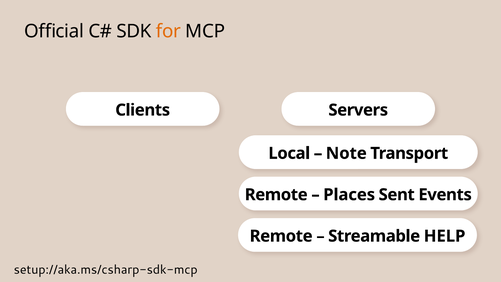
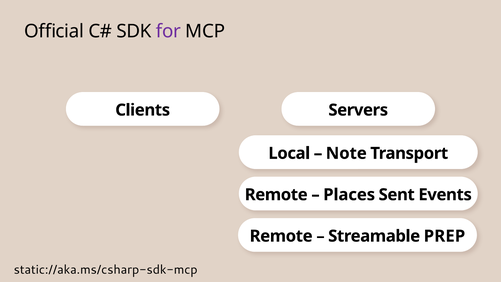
for colour: orange -> purple (168, 31)
HELP: HELP -> PREP (444, 236)
setup://aka.ms/csharp-sdk-mcp: setup://aka.ms/csharp-sdk-mcp -> static://aka.ms/csharp-sdk-mcp (106, 269)
